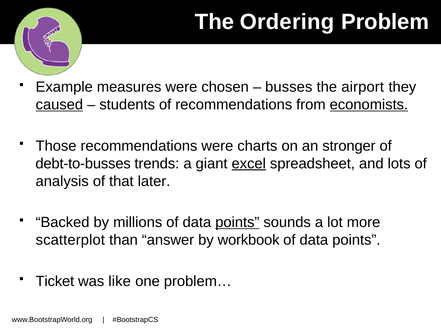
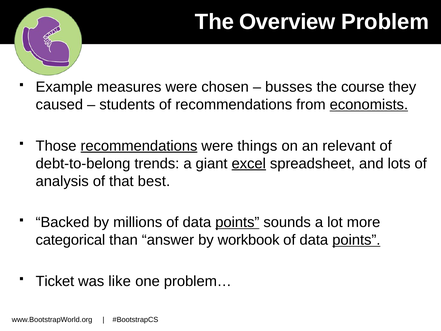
Ordering: Ordering -> Overview (287, 22)
airport: airport -> course (363, 87)
caused underline: present -> none (59, 105)
recommendations underline: none -> present (139, 146)
charts: charts -> things (257, 146)
stronger: stronger -> relevant (349, 146)
debt-to-busses: debt-to-busses -> debt-to-belong (83, 163)
later: later -> best (154, 181)
scatterplot: scatterplot -> categorical (70, 240)
points underline: none -> present (356, 240)
